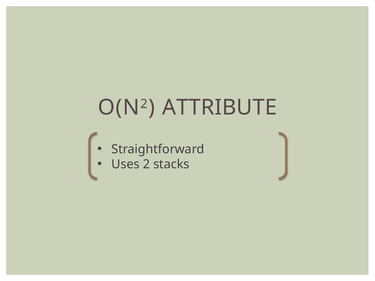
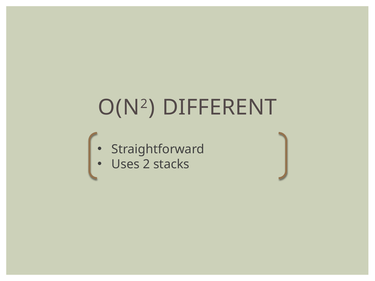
ATTRIBUTE: ATTRIBUTE -> DIFFERENT (220, 107)
